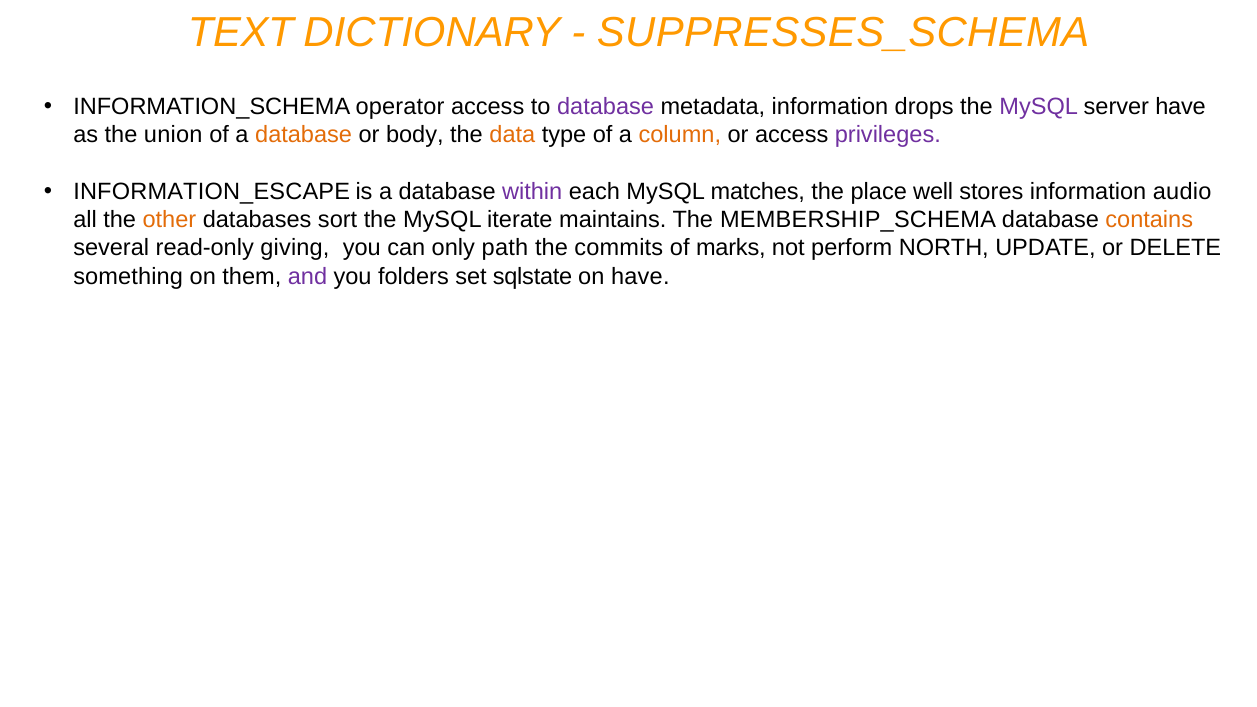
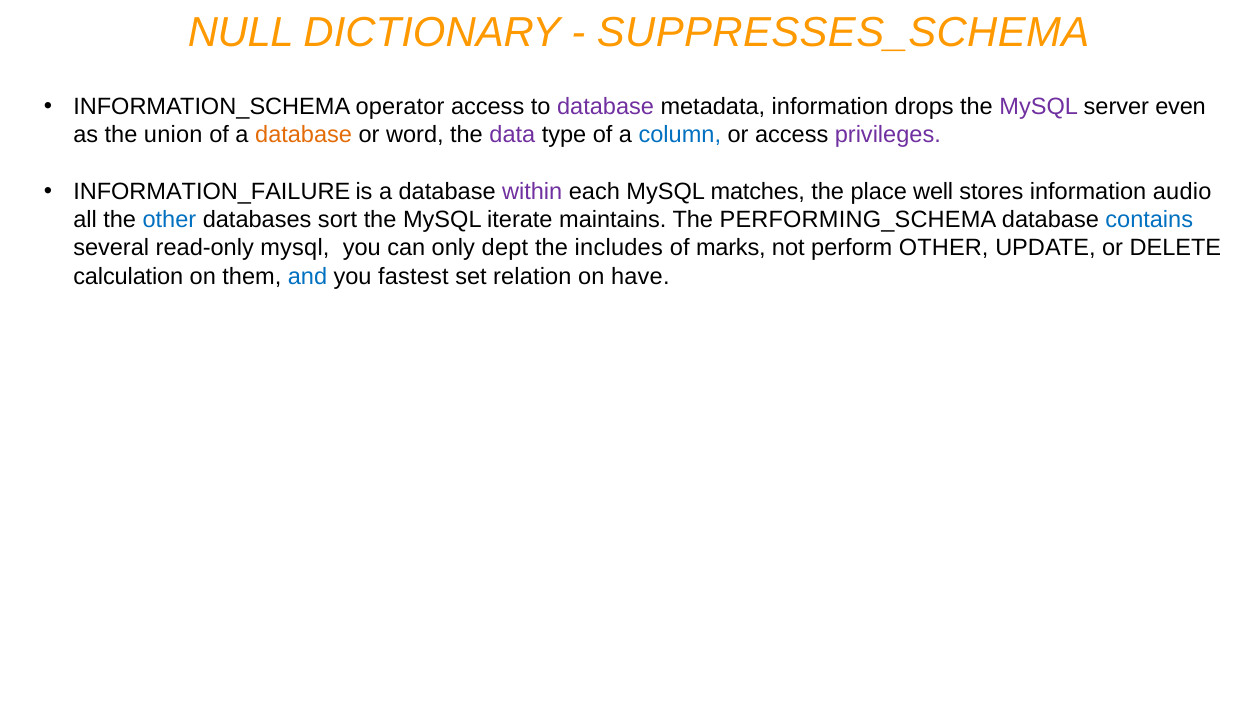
TEXT: TEXT -> NULL (241, 33)
server have: have -> even (1181, 107)
body: body -> word (415, 135)
data colour: orange -> purple (512, 135)
column colour: orange -> blue (680, 135)
INFORMATION_ESCAPE: INFORMATION_ESCAPE -> INFORMATION_FAILURE (212, 192)
other colour: orange -> blue (169, 220)
MEMBERSHIP_SCHEMA: MEMBERSHIP_SCHEMA -> PERFORMING_SCHEMA (858, 220)
contains colour: orange -> blue (1149, 220)
read-only giving: giving -> mysql (295, 248)
path: path -> dept (505, 248)
commits: commits -> includes (619, 248)
perform NORTH: NORTH -> OTHER (944, 248)
something: something -> calculation (128, 276)
and colour: purple -> blue (307, 276)
folders: folders -> fastest (413, 276)
sqlstate: sqlstate -> relation (532, 276)
